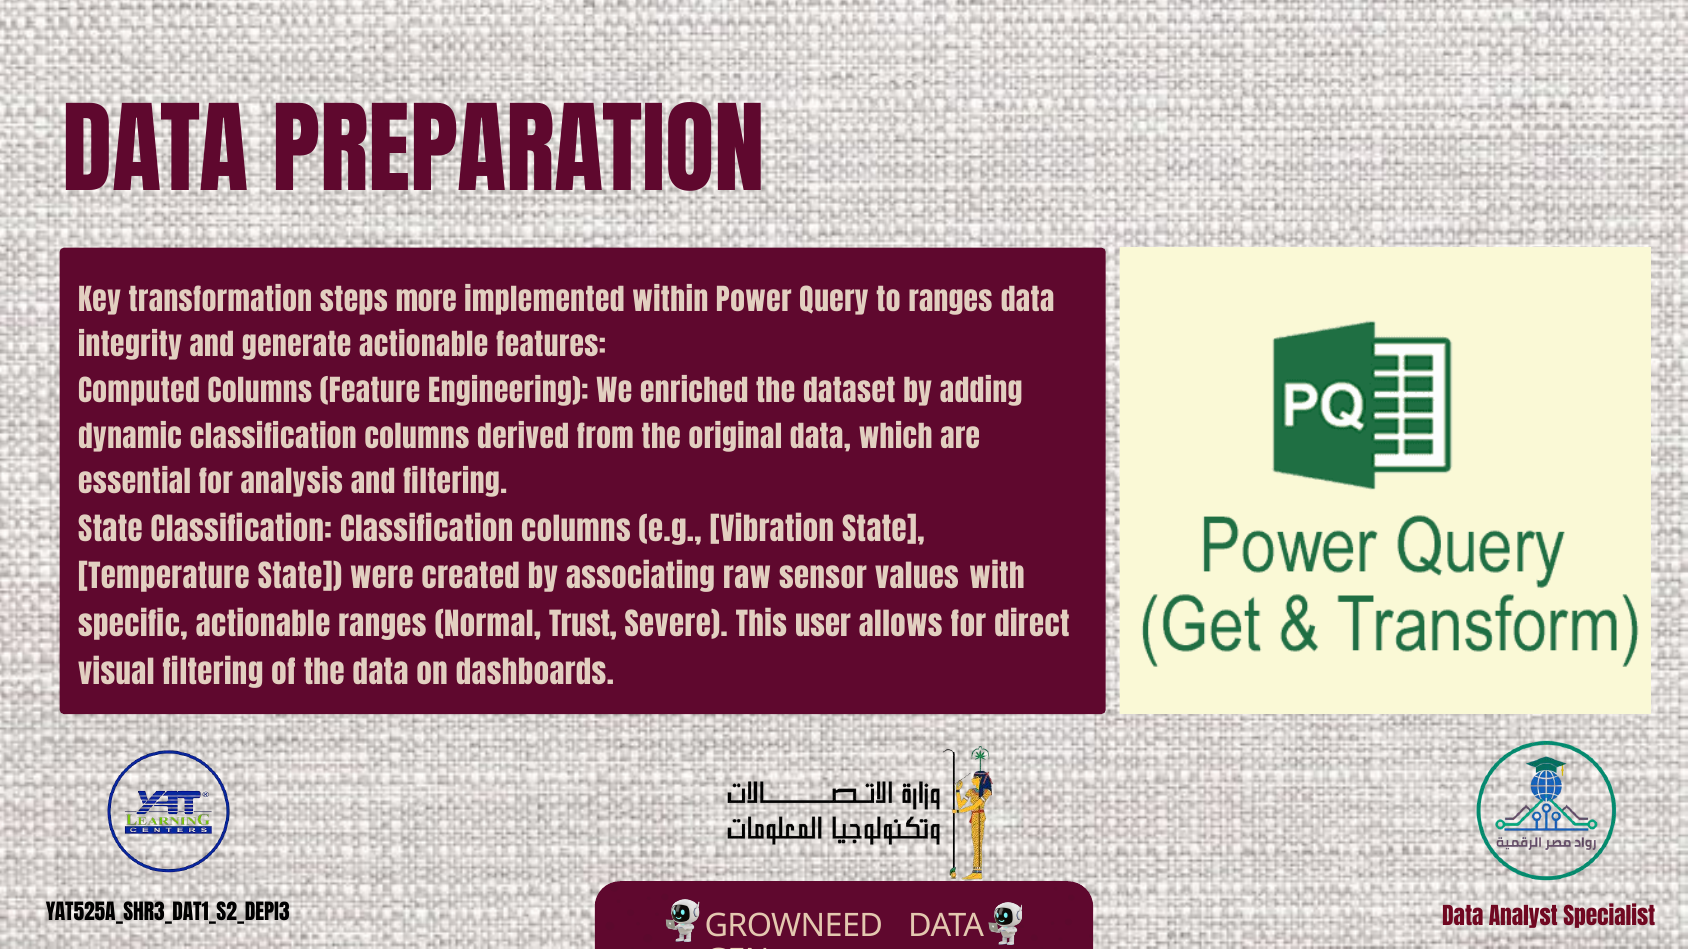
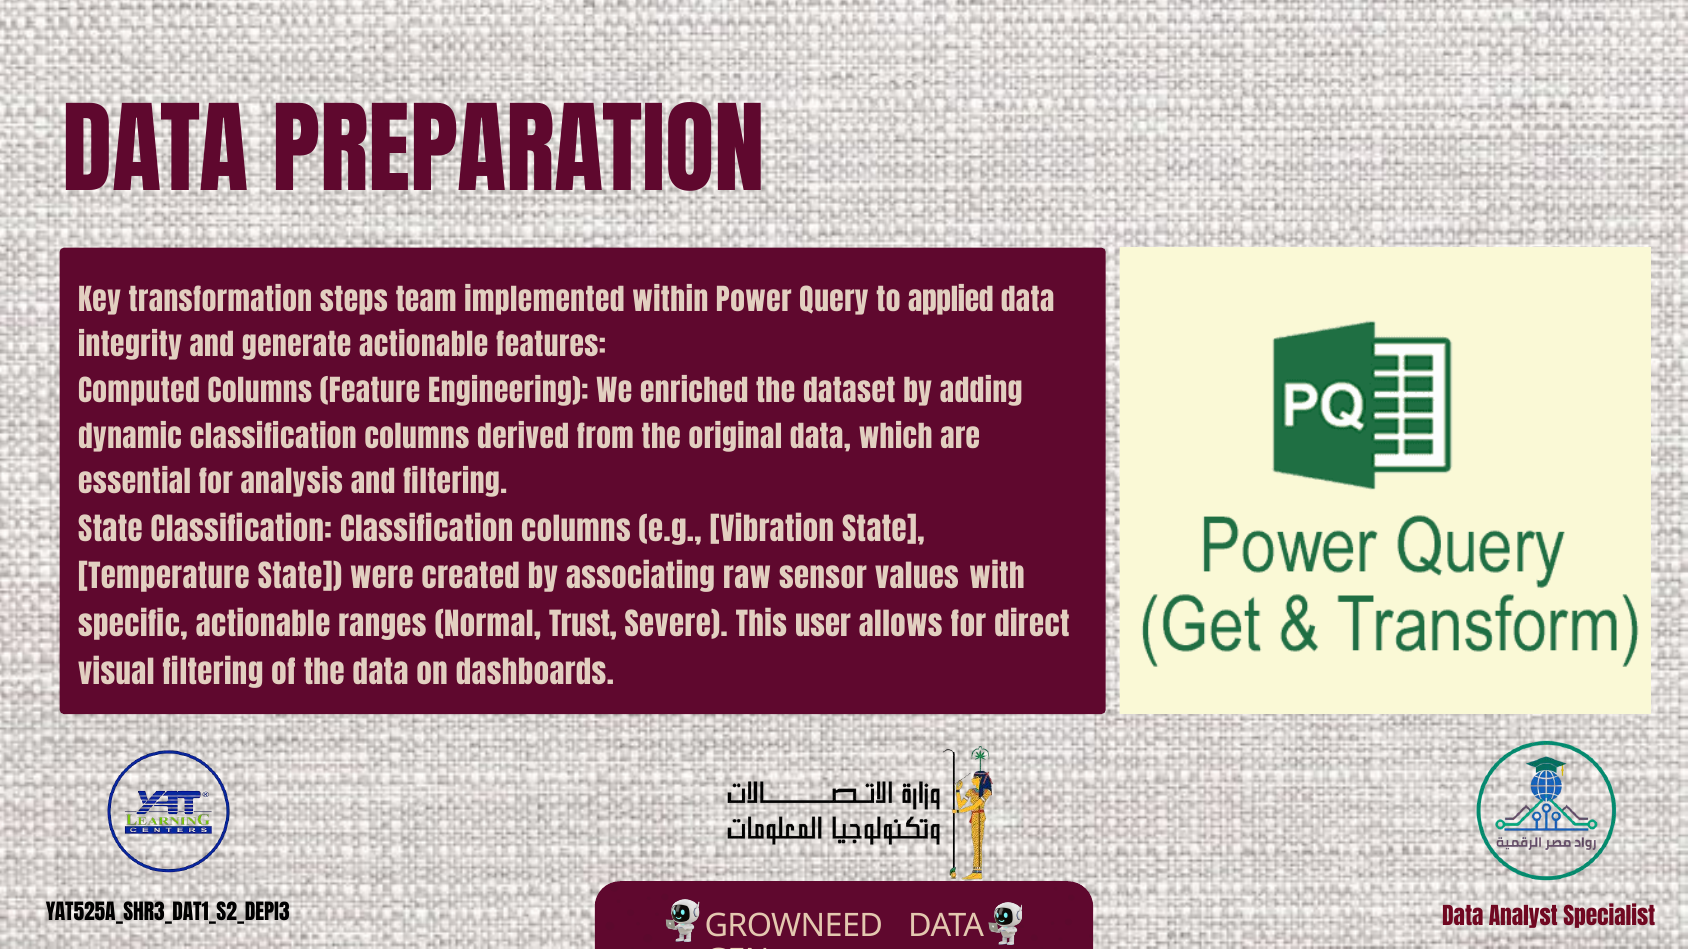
more: more -> team (426, 301)
to ranges: ranges -> applied (951, 301)
